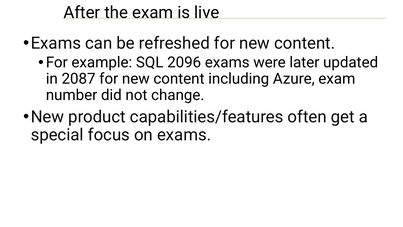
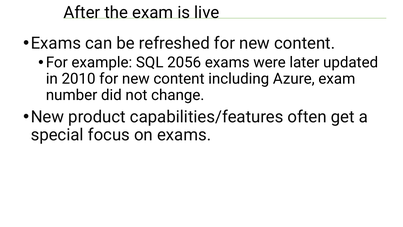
2096: 2096 -> 2056 (184, 63)
2087: 2087 -> 2010 (79, 79)
